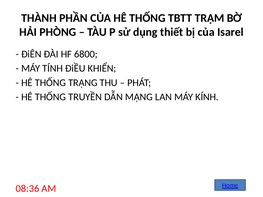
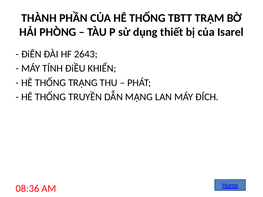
6800: 6800 -> 2643 (86, 54)
KÍNH: KÍNH -> ĐÍCH (207, 97)
